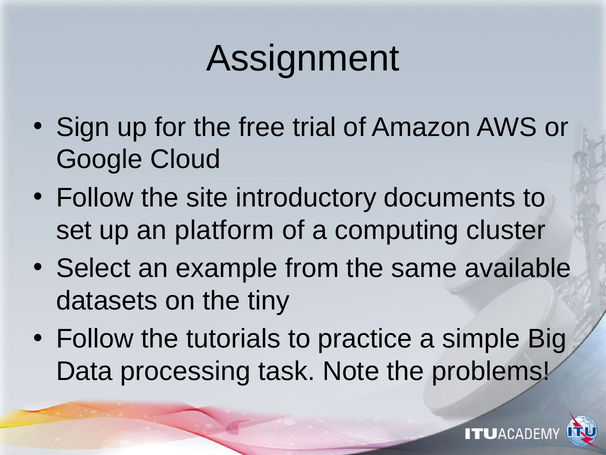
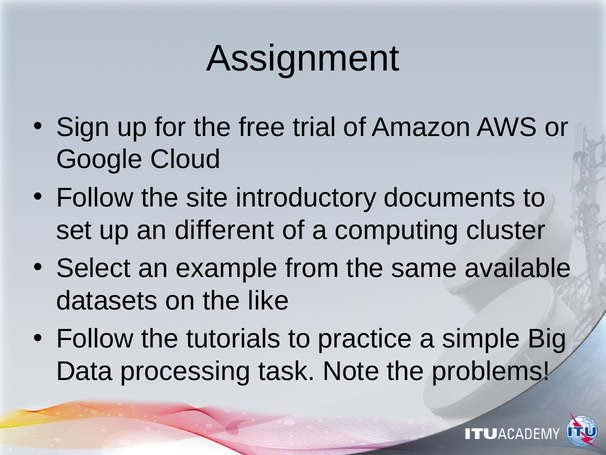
platform: platform -> different (224, 230)
tiny: tiny -> like (269, 301)
